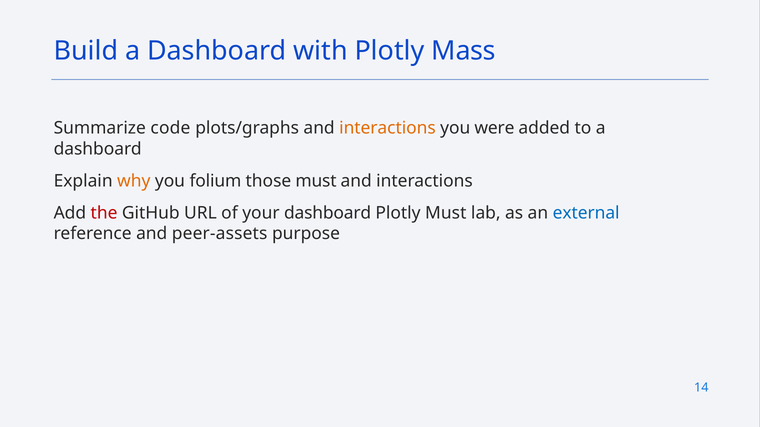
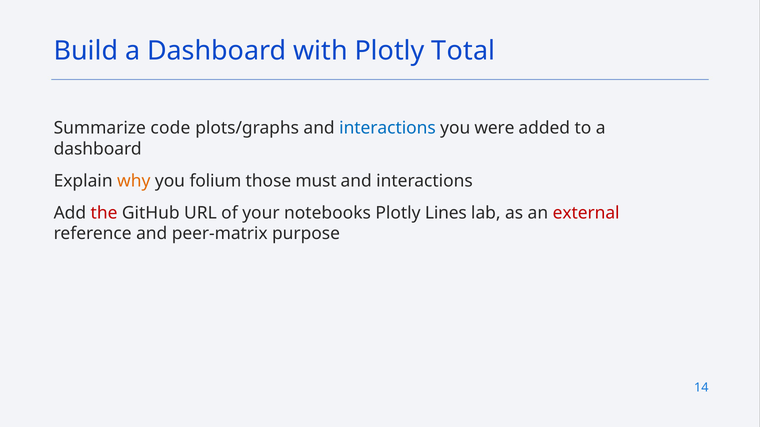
Mass: Mass -> Total (463, 51)
interactions colour: orange -> blue (387, 128)
your dashboard: dashboard -> notebooks (327, 213)
Plotly Must: Must -> Lines (446, 213)
external colour: blue -> red (586, 213)
peer-assets: peer-assets -> peer-matrix (220, 234)
